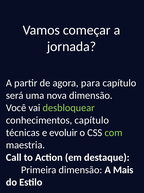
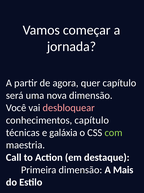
para: para -> quer (91, 83)
desbloquear colour: light green -> pink (69, 107)
evoluir: evoluir -> galáxia (63, 132)
